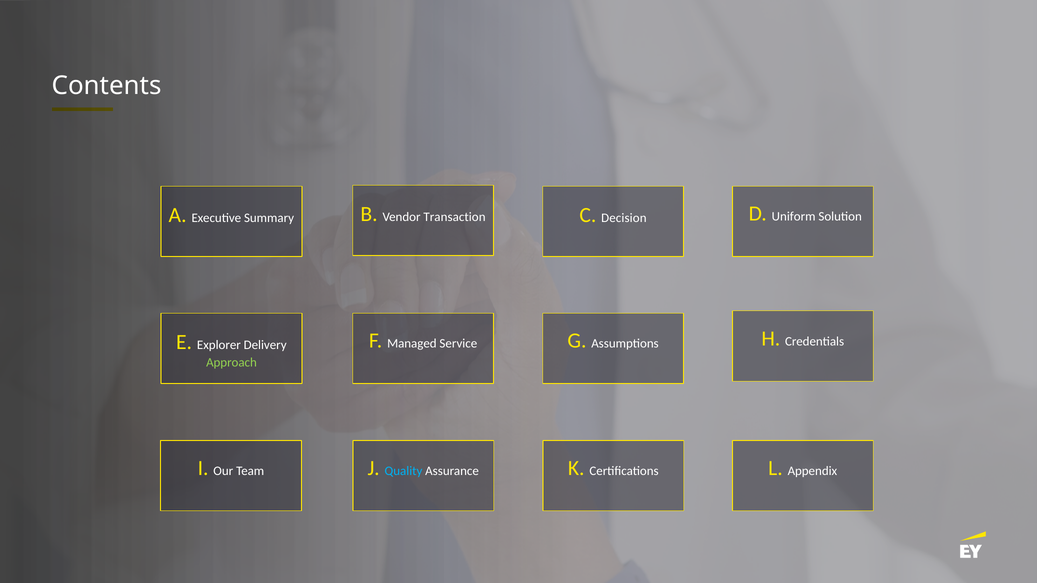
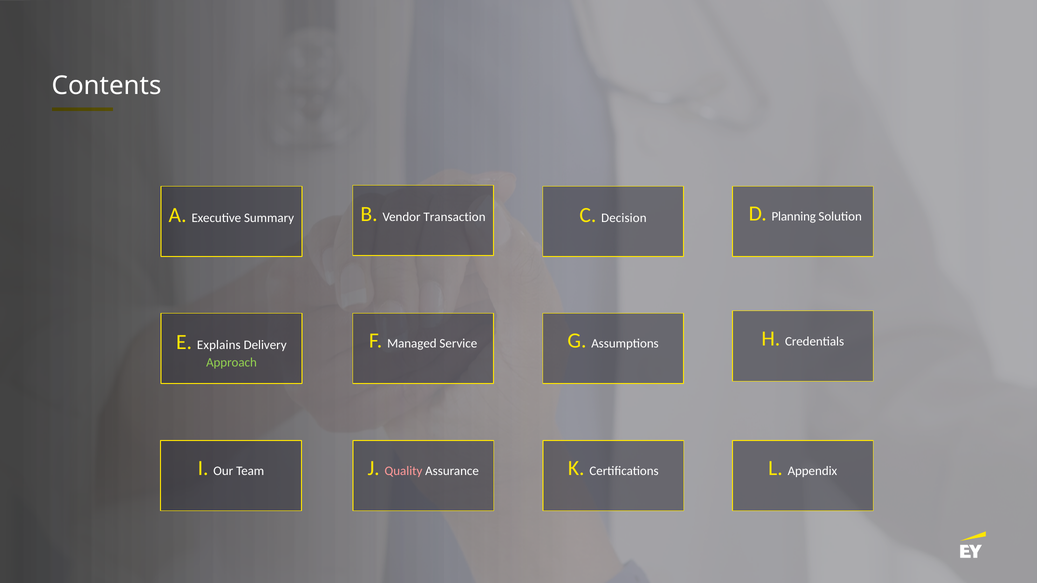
Uniform: Uniform -> Planning (794, 217)
Explorer: Explorer -> Explains (219, 345)
Quality colour: light blue -> pink (403, 471)
